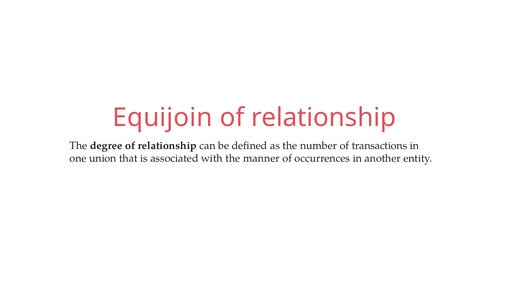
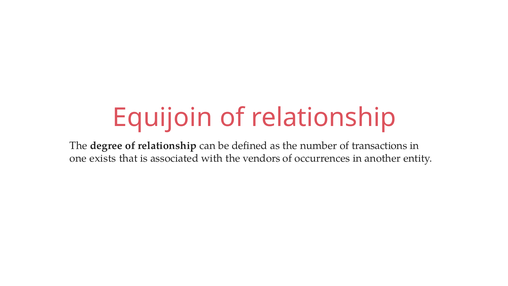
union: union -> exists (103, 158)
manner: manner -> vendors (262, 158)
